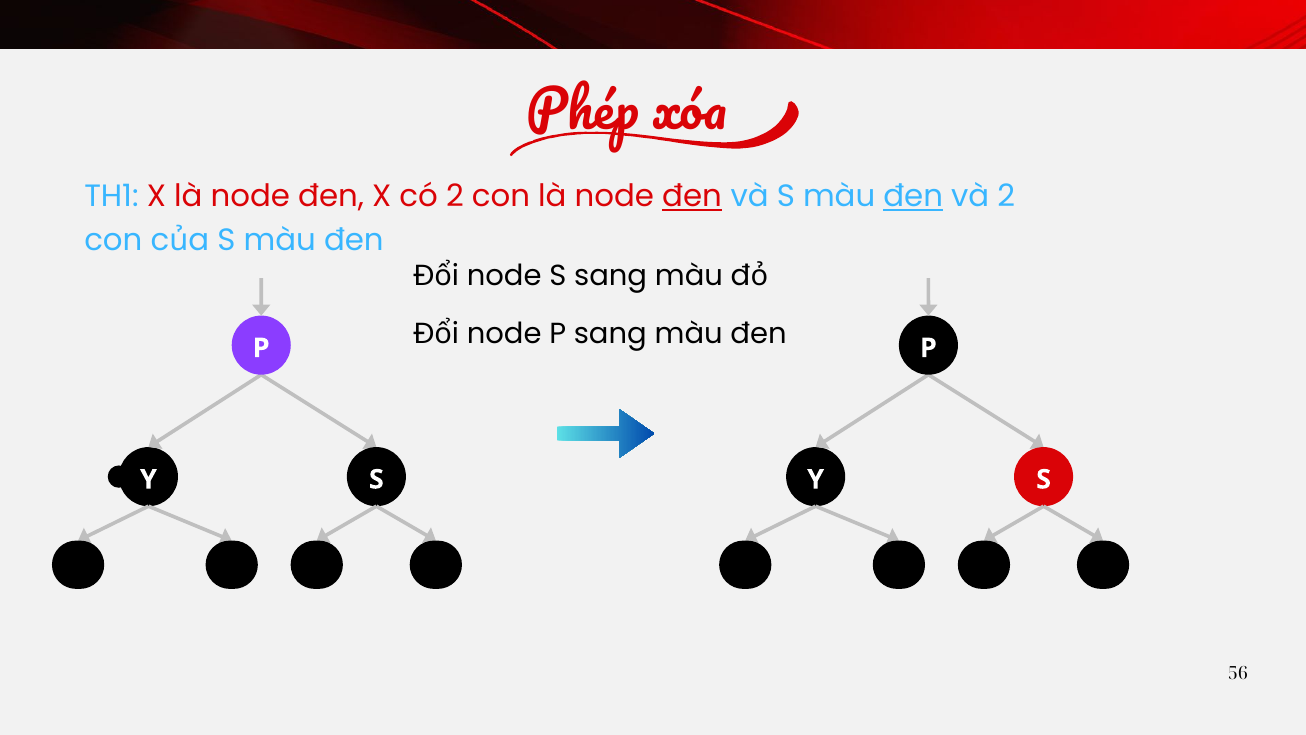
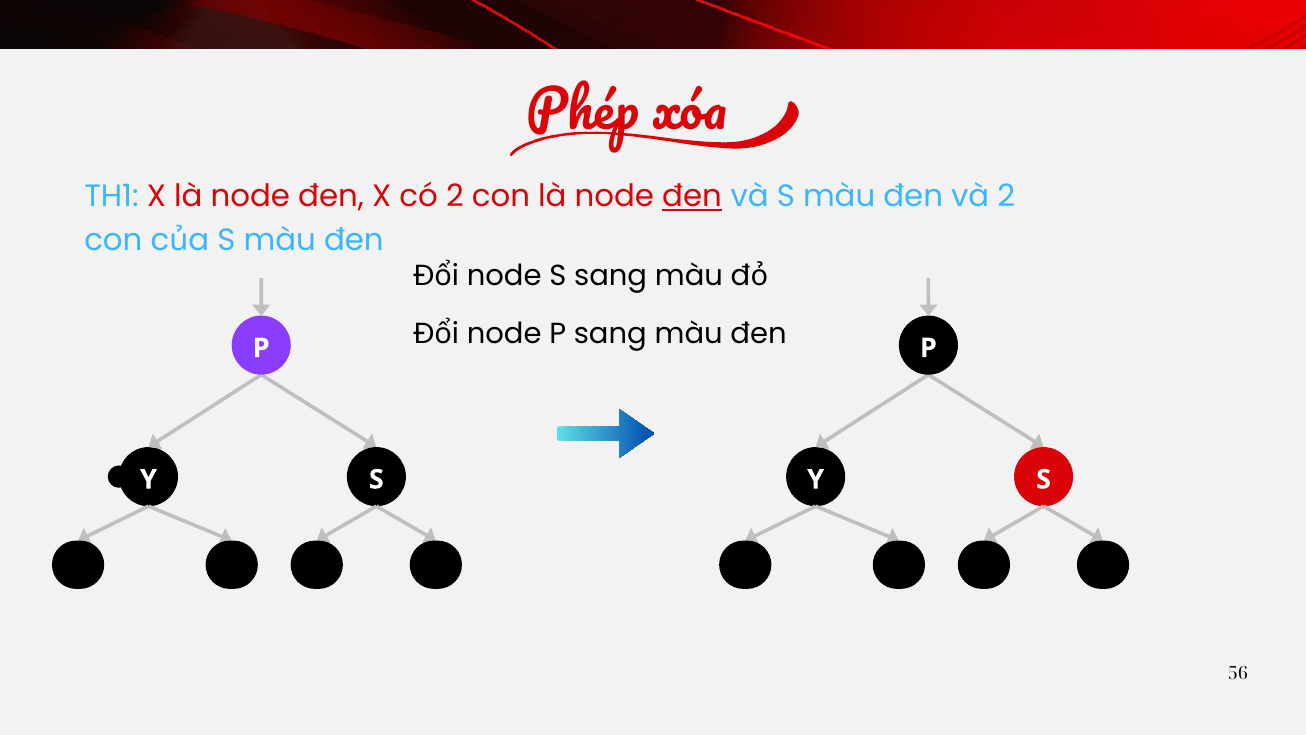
đen underline: present -> none (913, 197)
